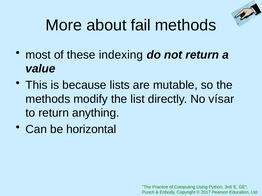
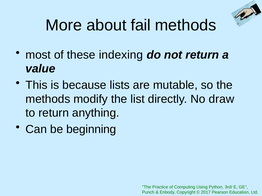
vísar: vísar -> draw (221, 99)
horizontal: horizontal -> beginning (91, 130)
